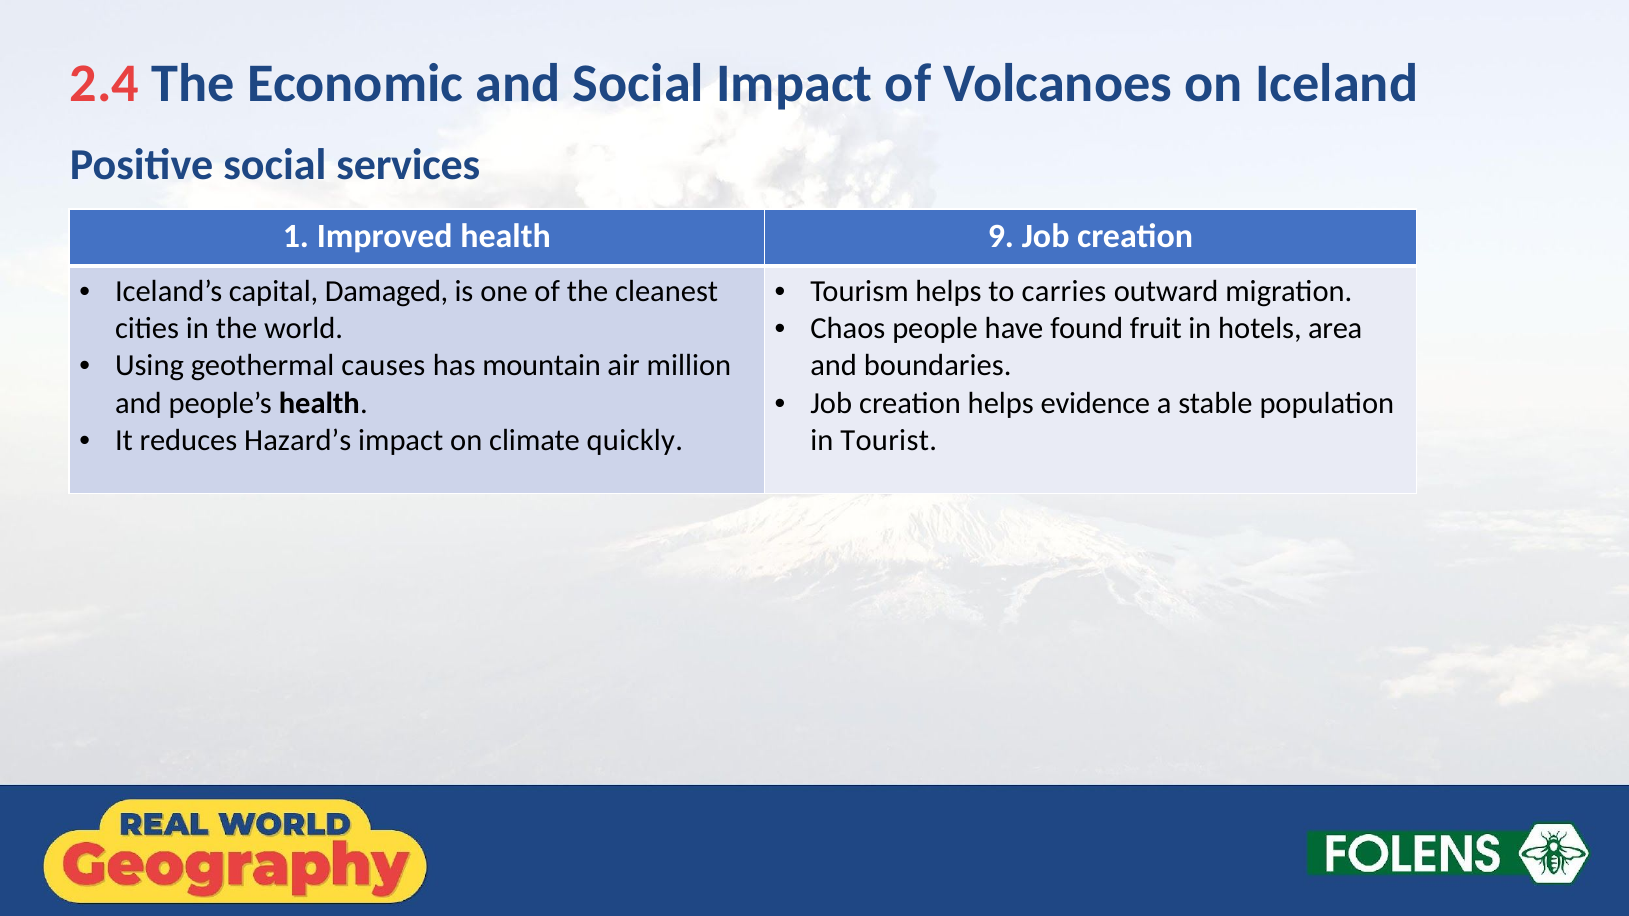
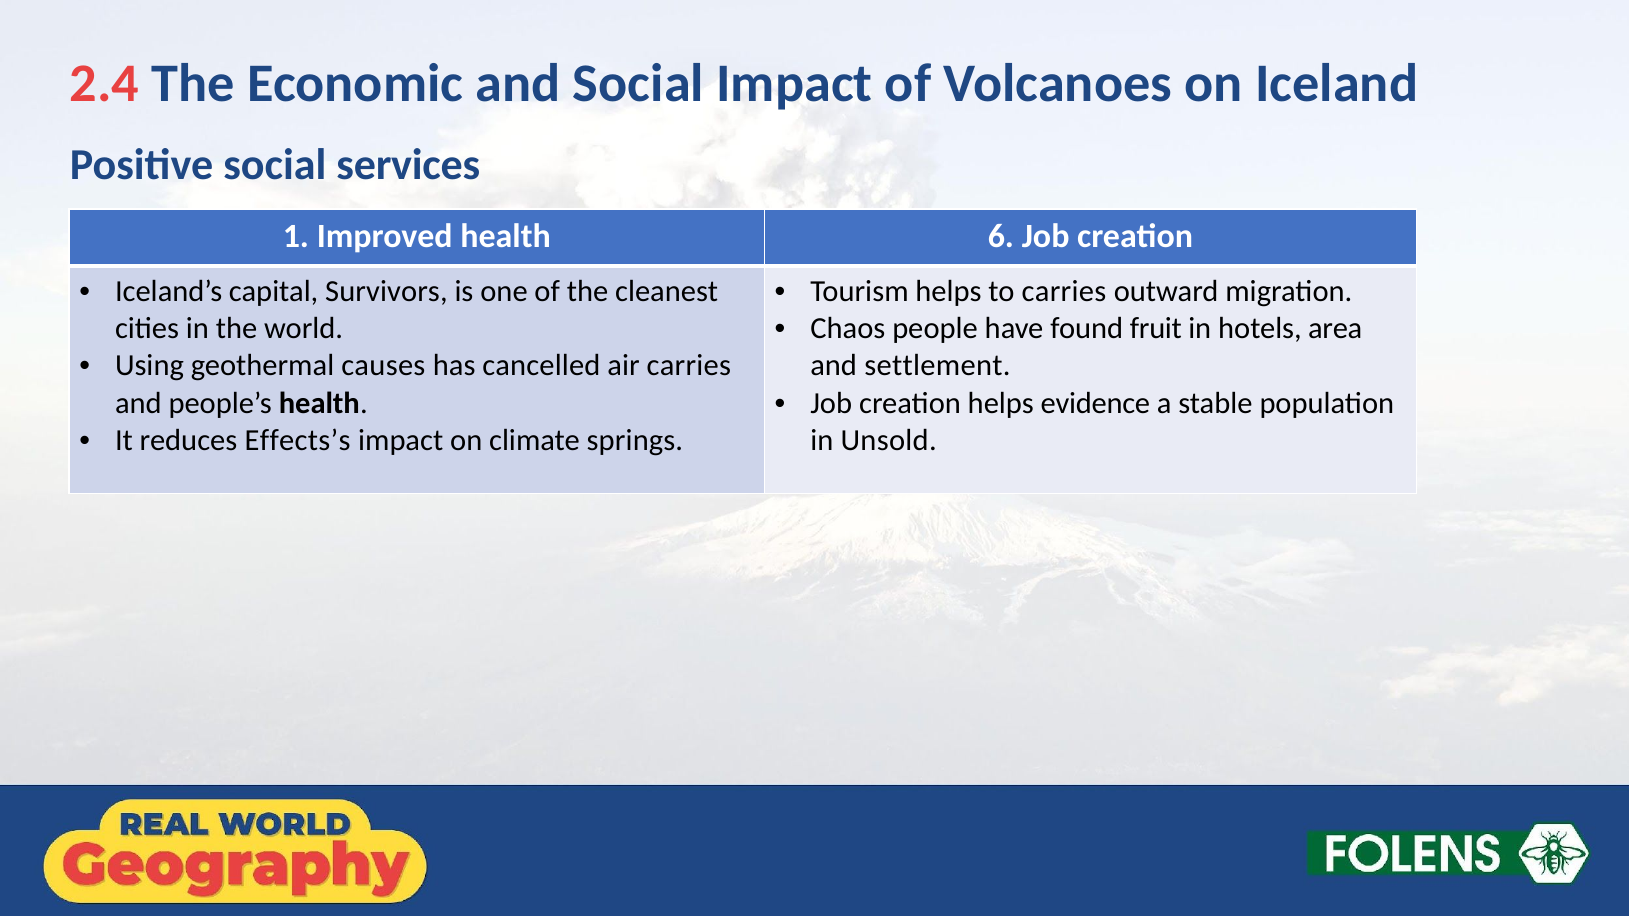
9: 9 -> 6 (1001, 237)
Damaged: Damaged -> Survivors (386, 291)
mountain: mountain -> cancelled (541, 366)
air million: million -> carries (689, 366)
boundaries: boundaries -> settlement (938, 366)
Hazard’s: Hazard’s -> Effects’s (298, 440)
quickly: quickly -> springs (635, 440)
Tourist: Tourist -> Unsold (889, 440)
